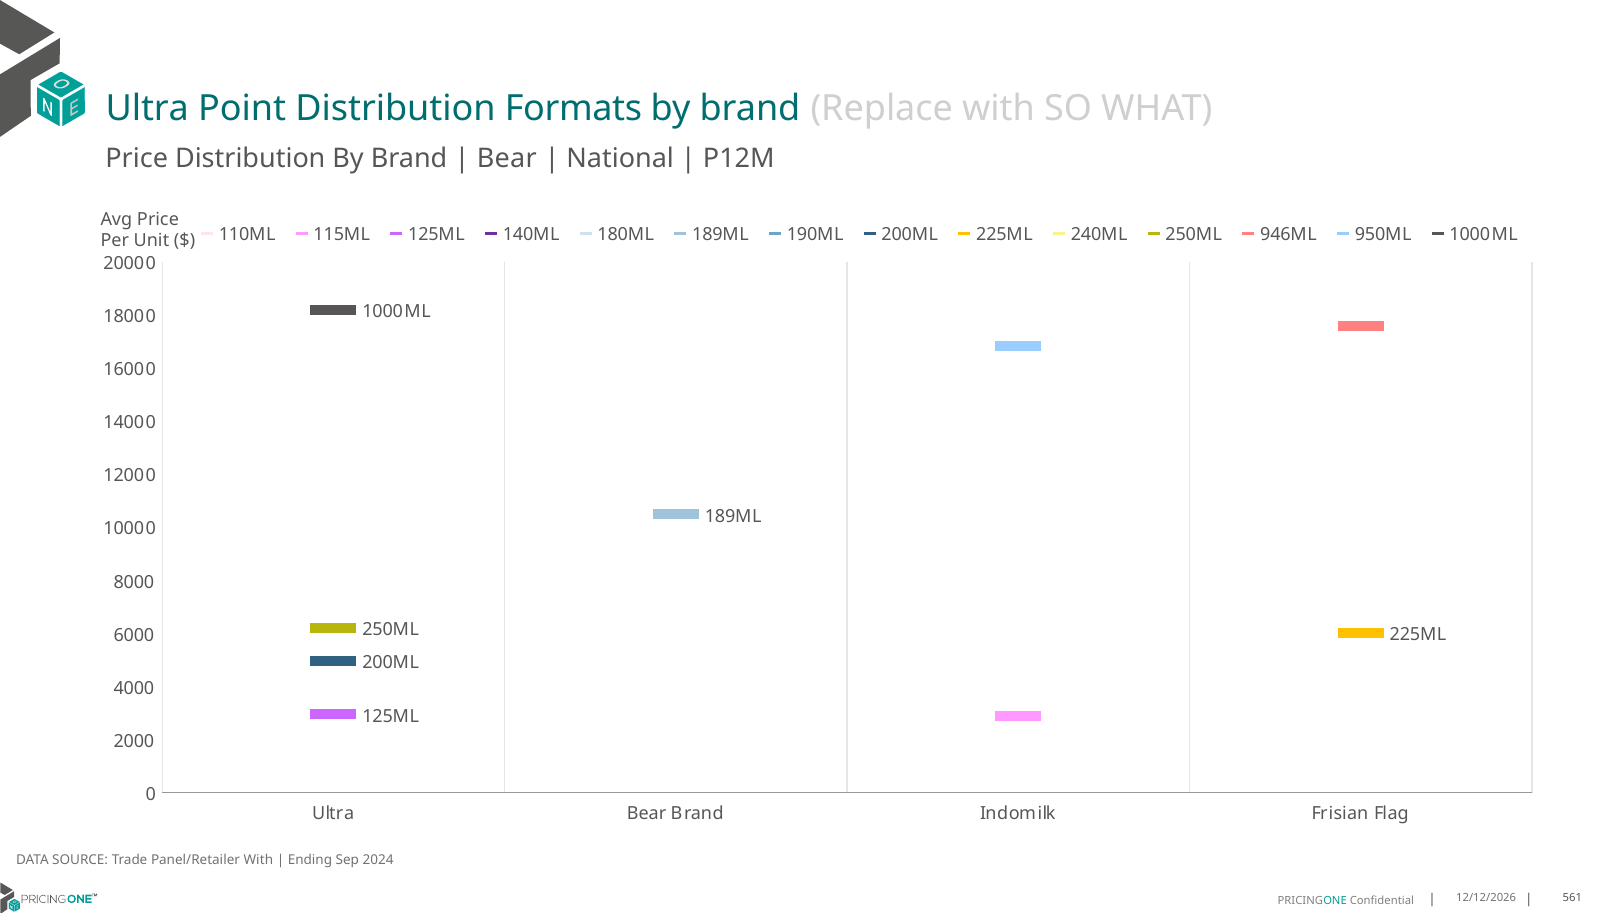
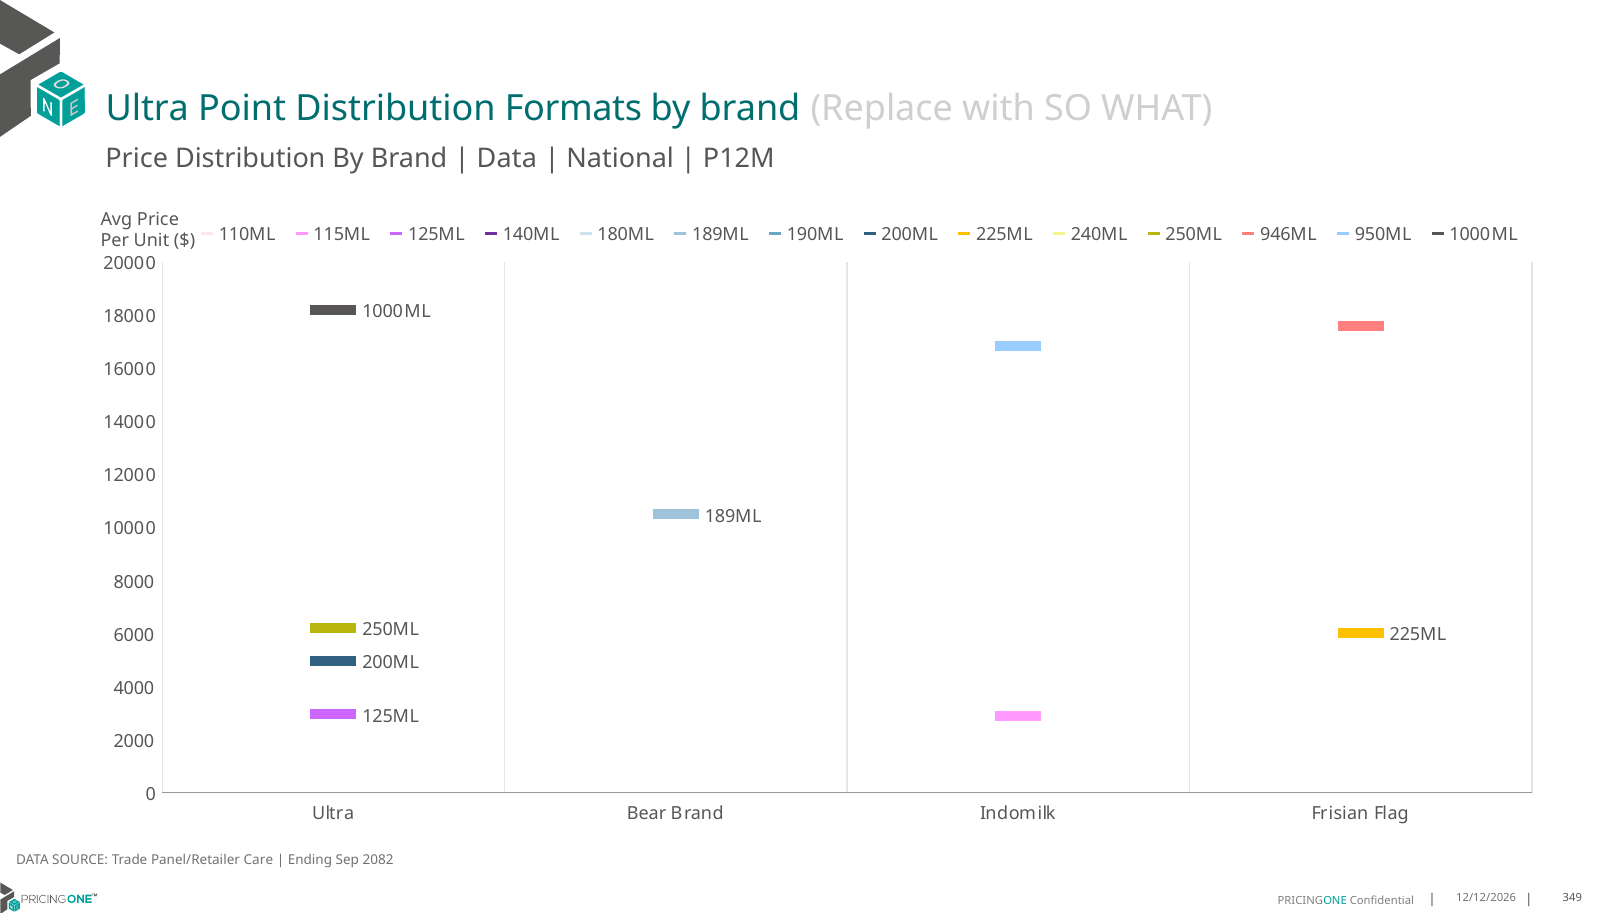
Bear: Bear -> Data (507, 158)
Panel/Retailer With: With -> Care (258, 859)
2024: 2024 -> 2082 (378, 859)
561: 561 -> 349 (1572, 897)
